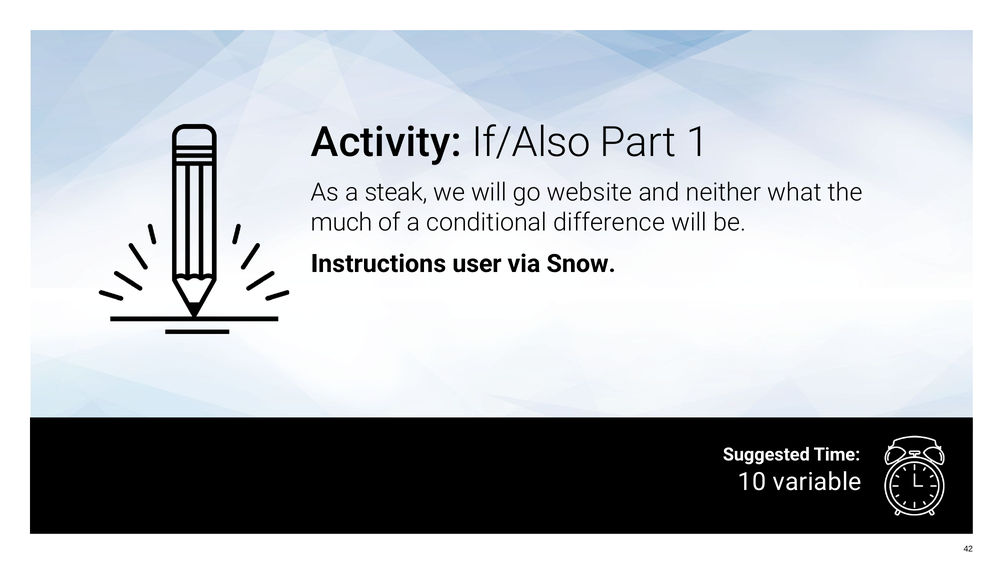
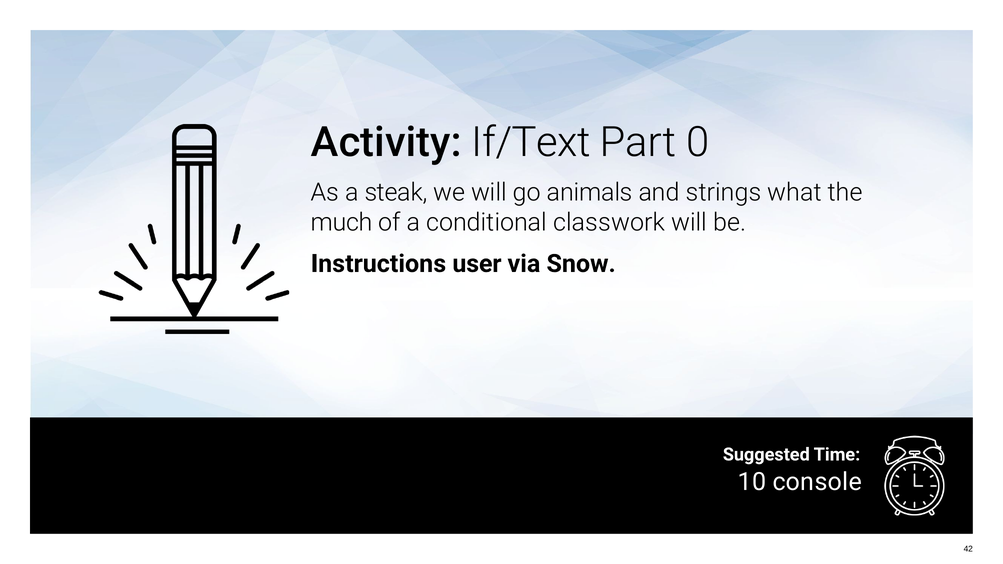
If/Also: If/Also -> If/Text (531, 142)
1: 1 -> 0 (698, 142)
website: website -> animals (590, 192)
neither: neither -> strings (724, 192)
difference: difference -> classwork (609, 223)
variable: variable -> console (817, 482)
